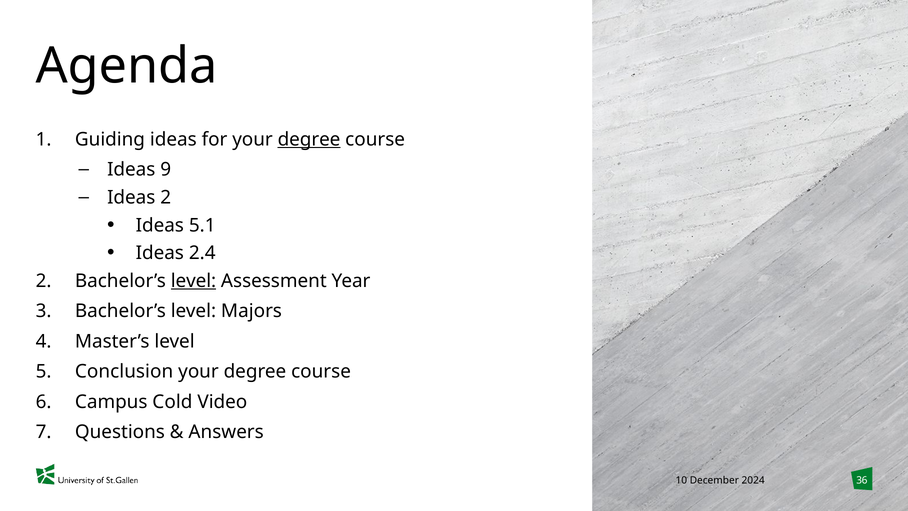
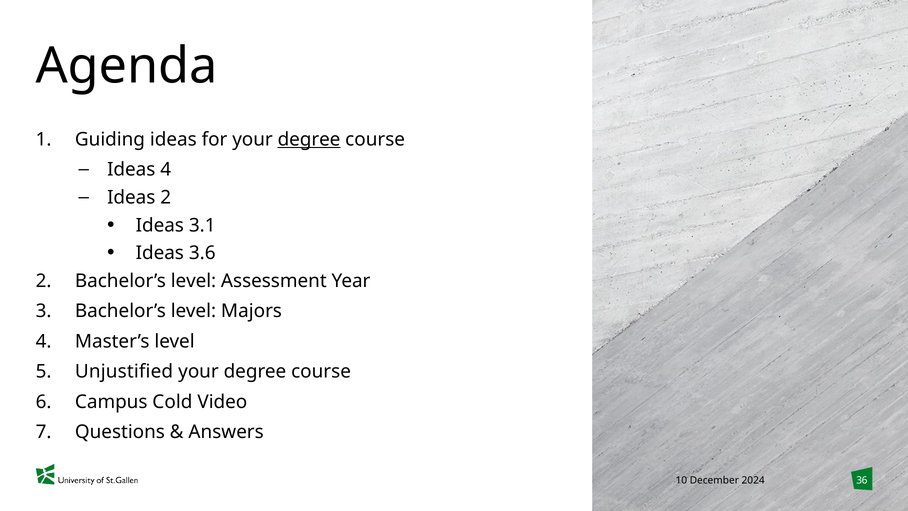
Ideas 9: 9 -> 4 (166, 170)
5.1: 5.1 -> 3.1 (202, 225)
2.4: 2.4 -> 3.6 (202, 253)
level underline: present -> none (193, 281)
Conclusion: Conclusion -> Unjustified (124, 371)
